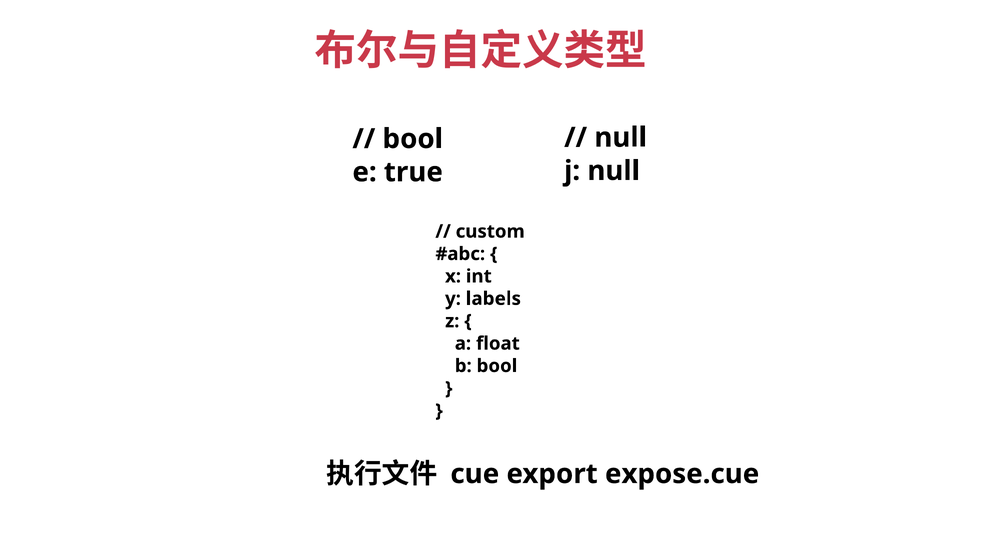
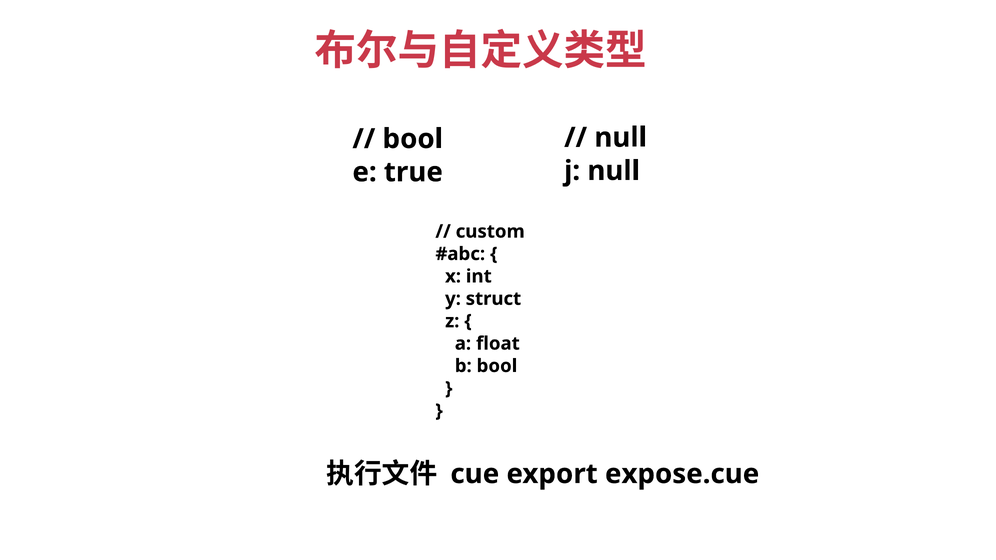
labels: labels -> struct (493, 299)
